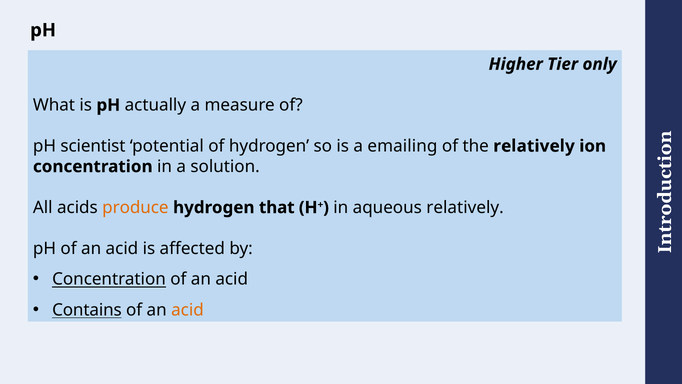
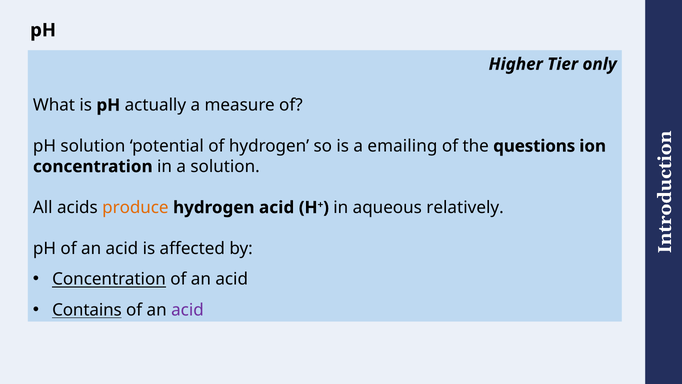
pH scientist: scientist -> solution (93, 146)
the relatively: relatively -> questions (534, 146)
hydrogen that: that -> acid (277, 207)
acid colour: orange -> purple (187, 310)
